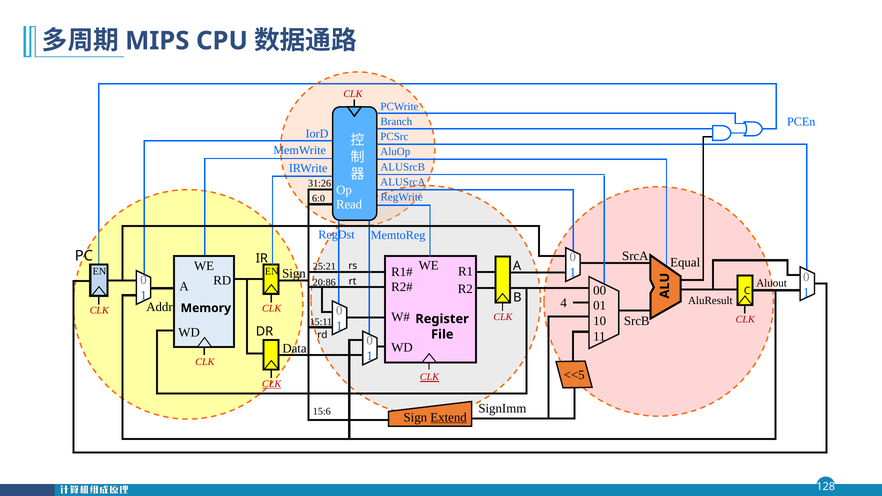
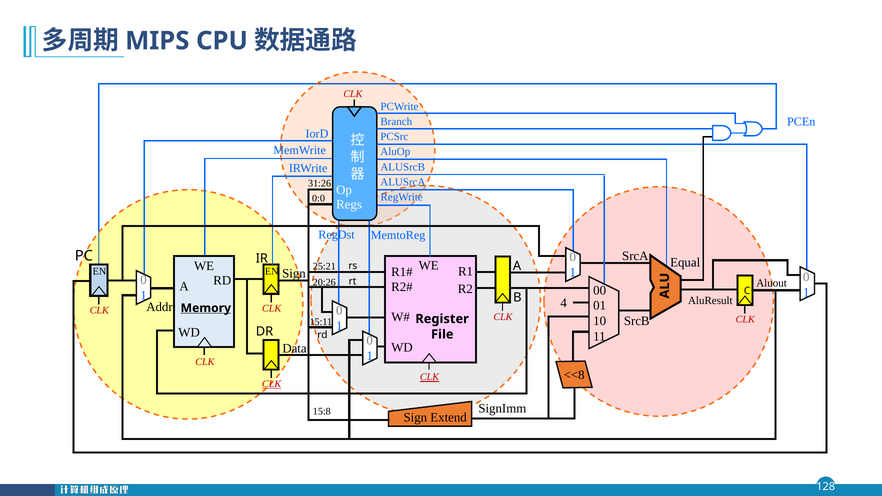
6:0: 6:0 -> 0:0 (318, 199)
Read: Read -> Regs (349, 204)
20:86: 20:86 -> 20:26 (324, 282)
Memory underline: none -> present (206, 308)
<<5: <<5 -> <<8 (574, 375)
15:6: 15:6 -> 15:8 (322, 411)
Extend underline: present -> none (449, 417)
